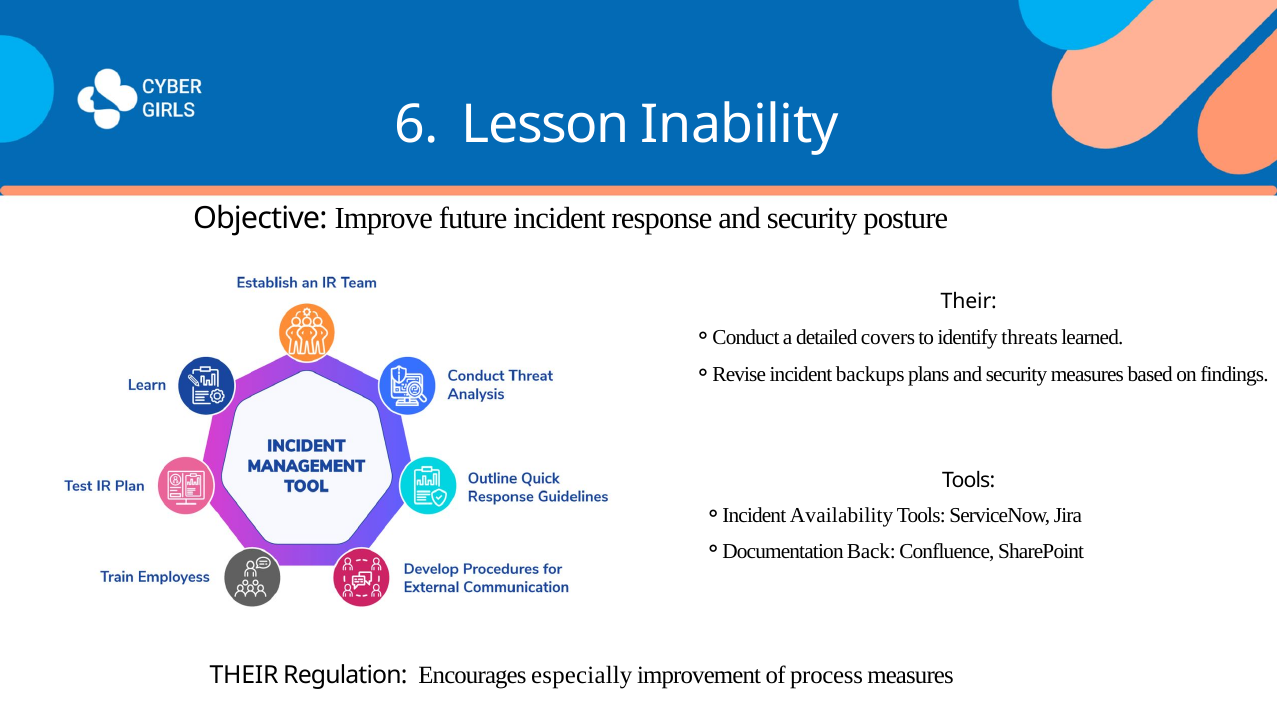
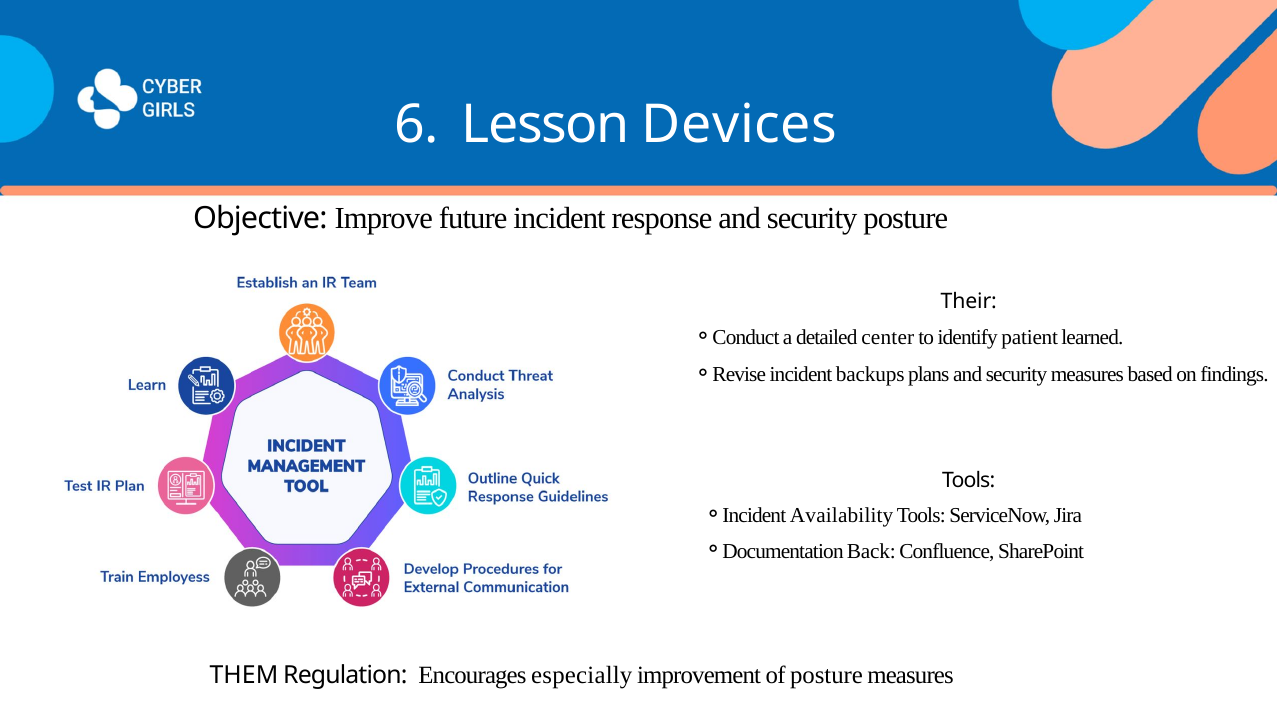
Inability: Inability -> Devices (740, 125)
covers: covers -> center (888, 338)
threats: threats -> patient (1030, 338)
THEIR: THEIR -> THEM (244, 675)
of process: process -> posture (826, 675)
